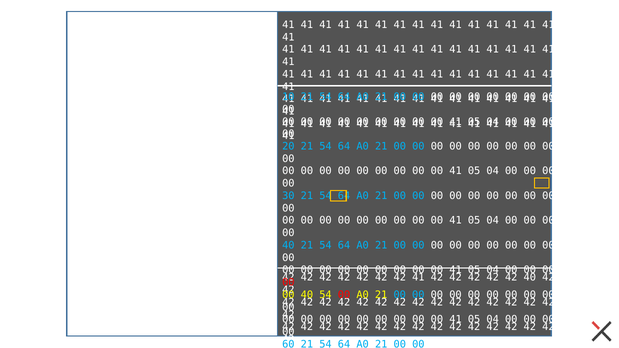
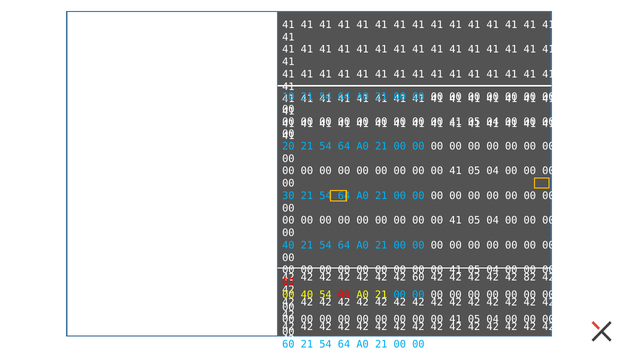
42 41: 41 -> 60 (418, 278)
42 40: 40 -> 82 (530, 278)
